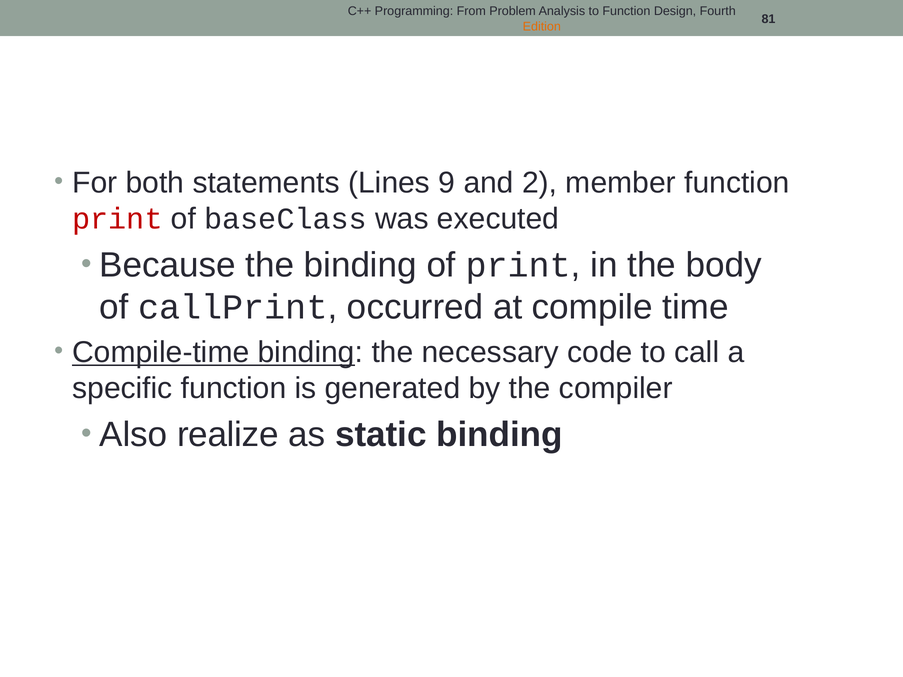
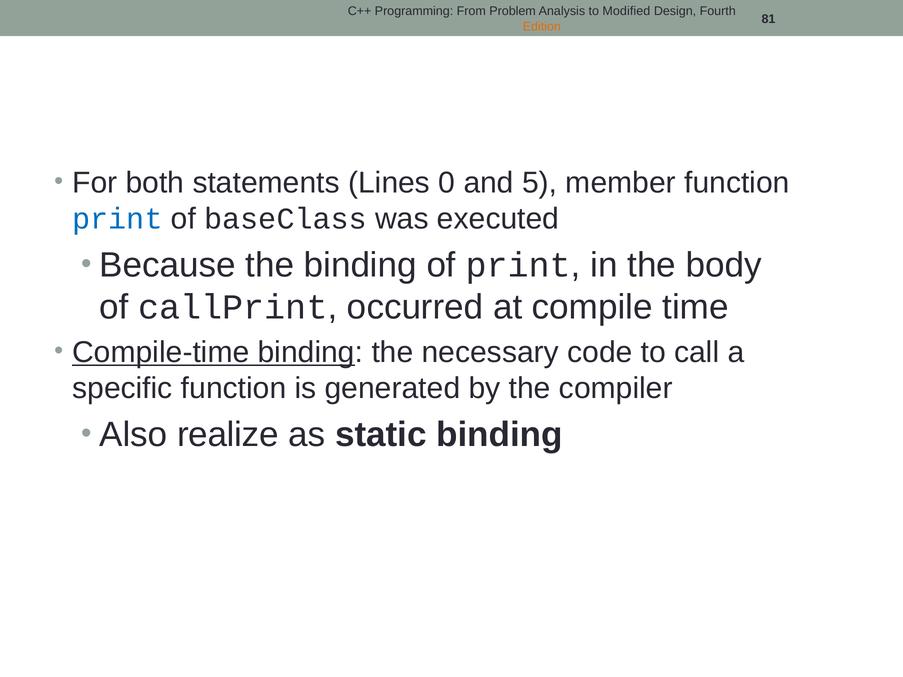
to Function: Function -> Modified (626, 11)
9: 9 -> 0 (447, 183)
2: 2 -> 5 (540, 183)
print colour: red -> blue (117, 219)
